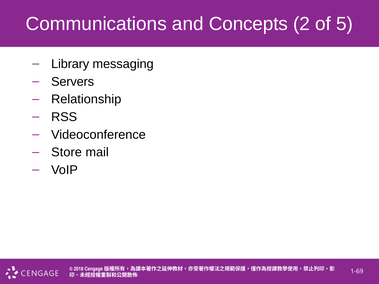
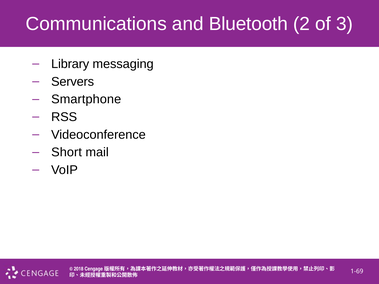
Concepts: Concepts -> Bluetooth (248, 24)
5: 5 -> 3 (345, 24)
Relationship: Relationship -> Smartphone (86, 99)
Store: Store -> Short (67, 152)
